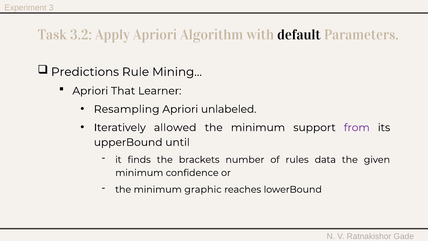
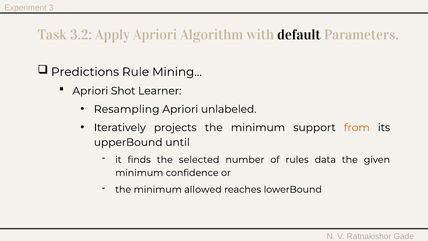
That: That -> Shot (123, 91)
allowed: allowed -> projects (175, 127)
from colour: purple -> orange (357, 127)
brackets: brackets -> selected (199, 160)
graphic: graphic -> allowed (203, 189)
